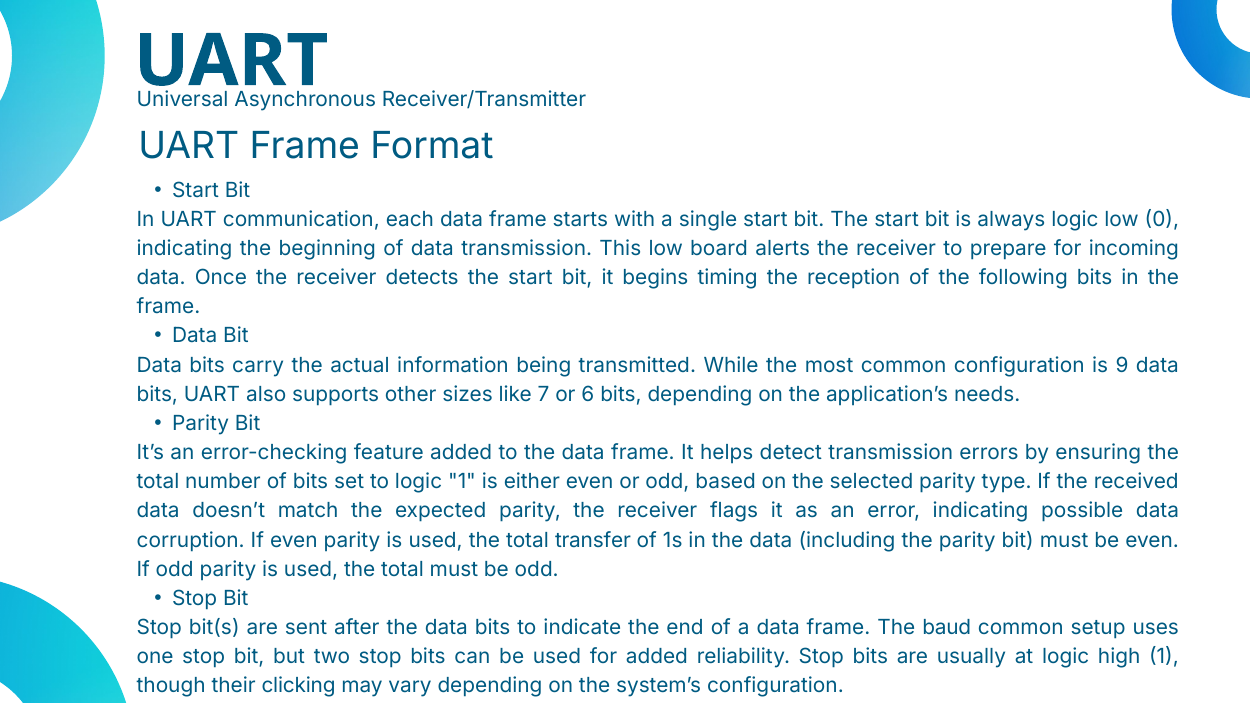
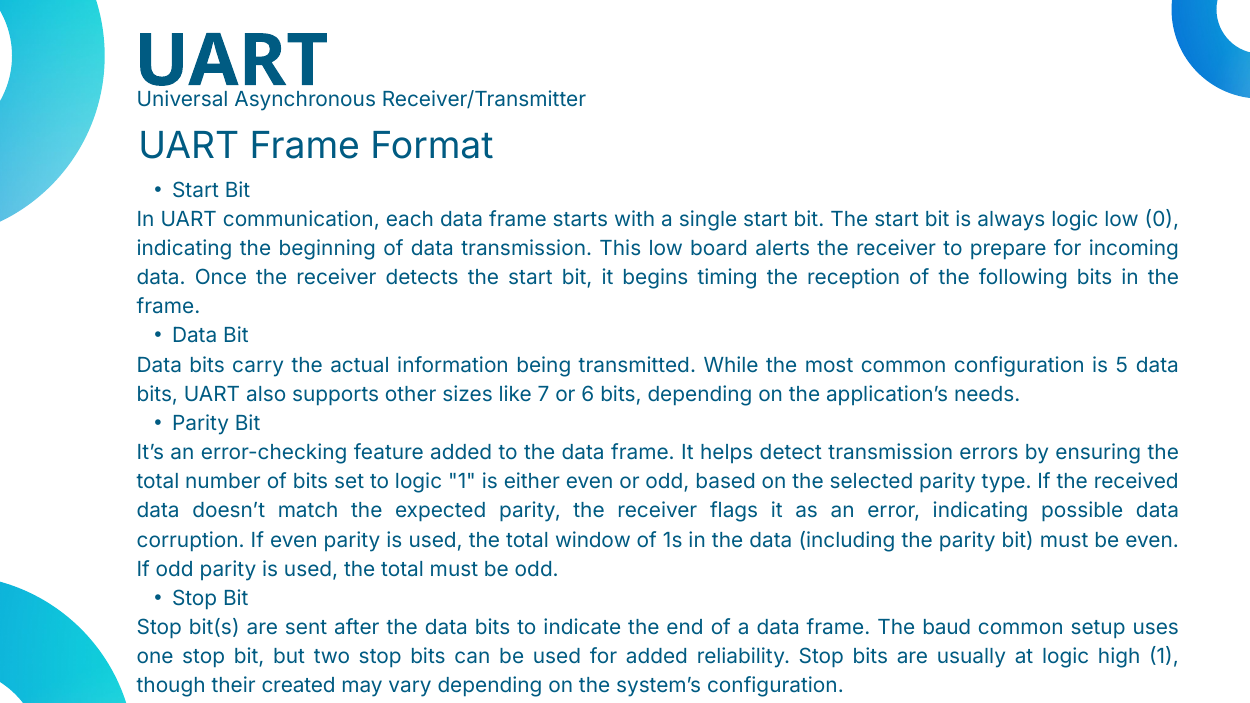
9: 9 -> 5 (1122, 365)
transfer: transfer -> window (593, 540)
clicking: clicking -> created (299, 686)
